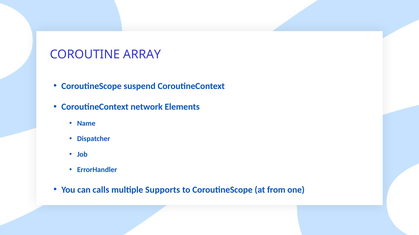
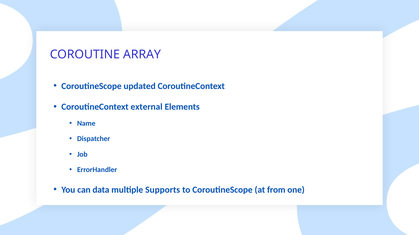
suspend: suspend -> updated (140, 86)
network: network -> external (147, 107)
calls: calls -> data (101, 190)
